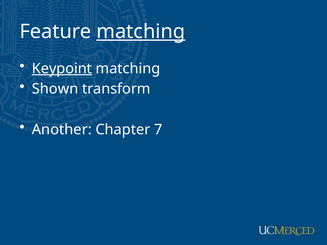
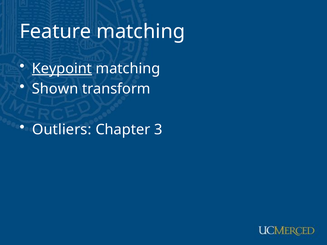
matching underline: present -> none (141, 32)
Another: Another -> Outliers (62, 130)
7: 7 -> 3 (158, 130)
